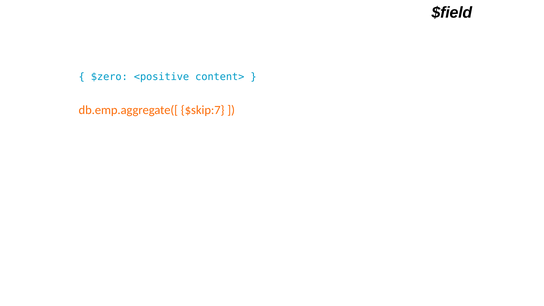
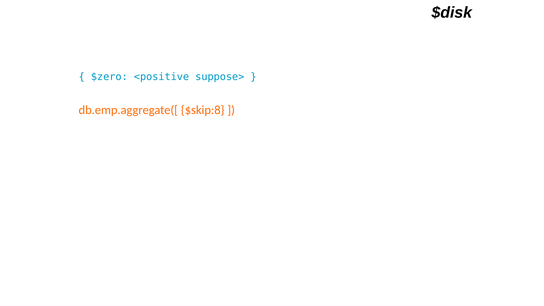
$field: $field -> $disk (452, 13)
content>: content> -> suppose> (220, 77)
$skip:7: $skip:7 -> $skip:8 (203, 110)
